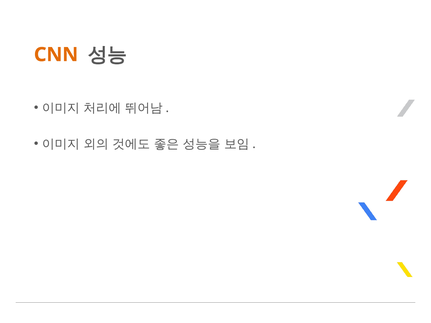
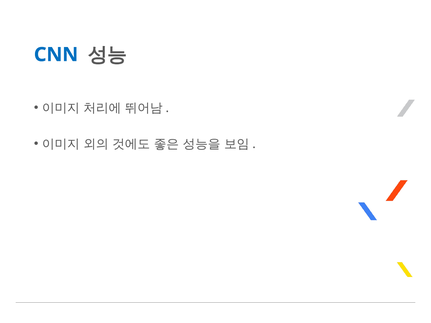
CNN colour: orange -> blue (56, 55)
